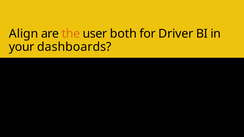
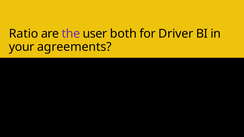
Align: Align -> Ratio (24, 34)
the colour: orange -> purple (71, 34)
dashboards: dashboards -> agreements (74, 47)
